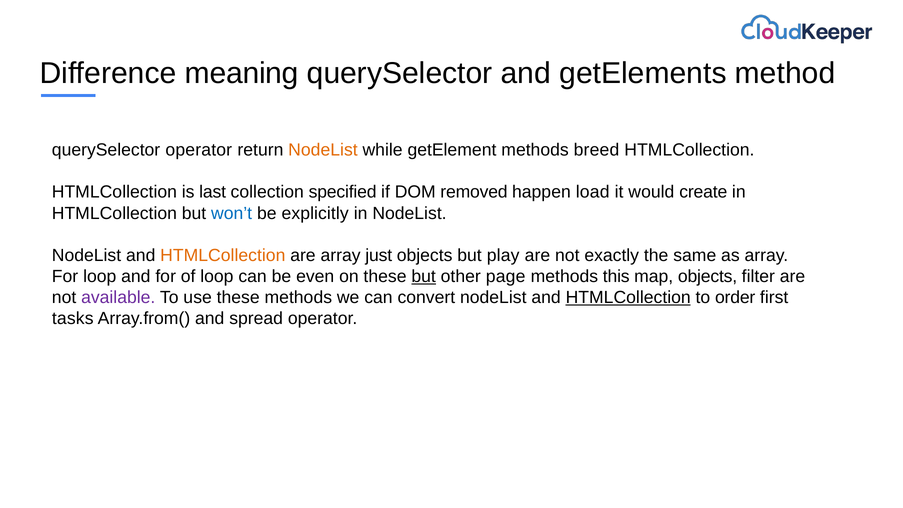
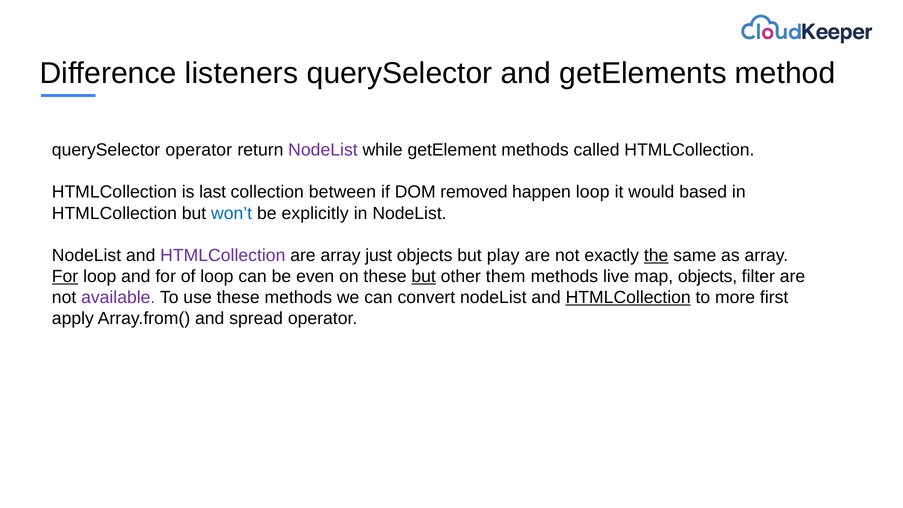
meaning: meaning -> listeners (241, 73)
NodeList colour: orange -> purple (323, 150)
breed: breed -> called (597, 150)
specified: specified -> between (342, 192)
happen load: load -> loop (593, 192)
create: create -> based (703, 192)
HTMLCollection colour: orange -> purple (223, 255)
the underline: none -> present (656, 255)
For underline: none -> present (65, 276)
page: page -> them (506, 276)
this: this -> live (616, 276)
order: order -> more (735, 298)
tasks: tasks -> apply (73, 319)
